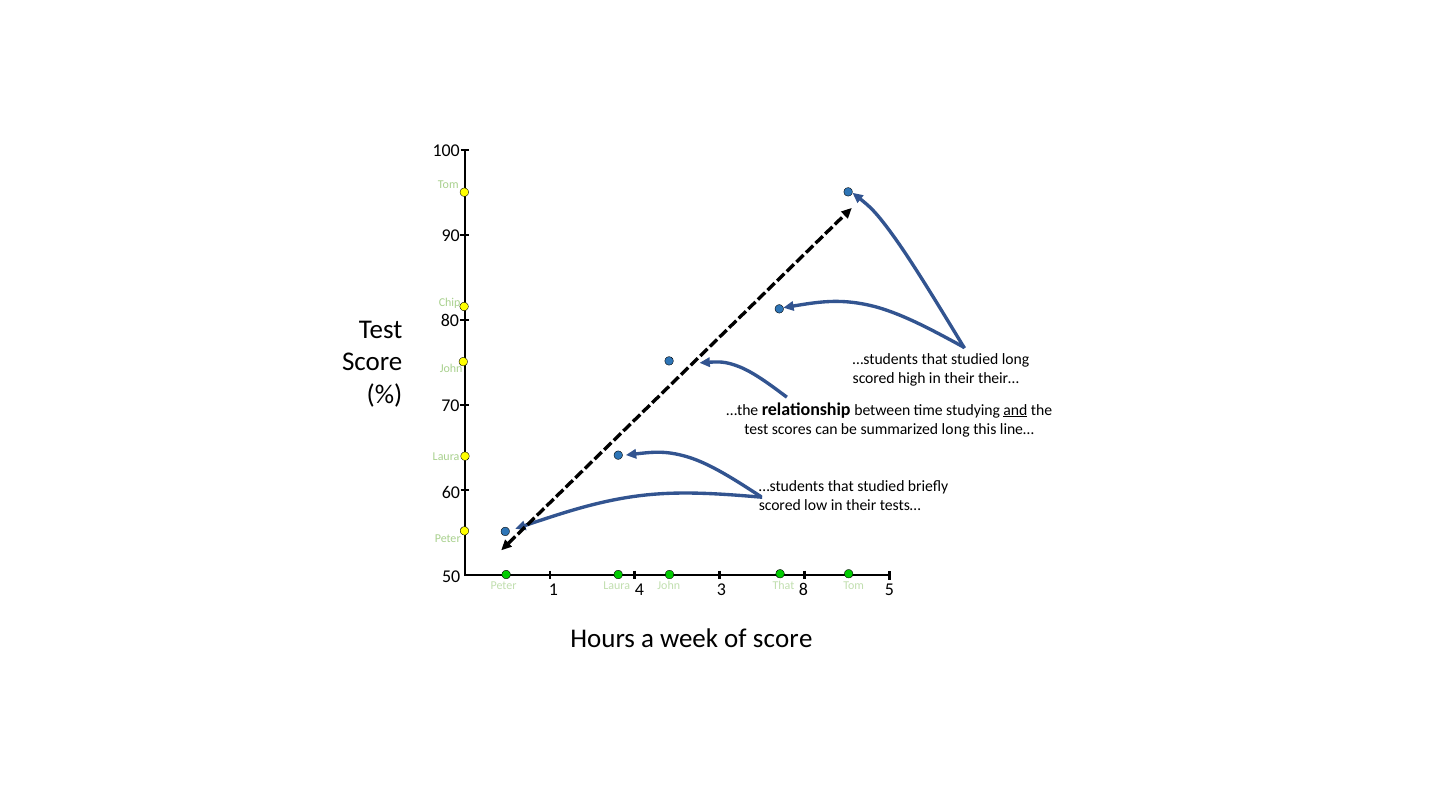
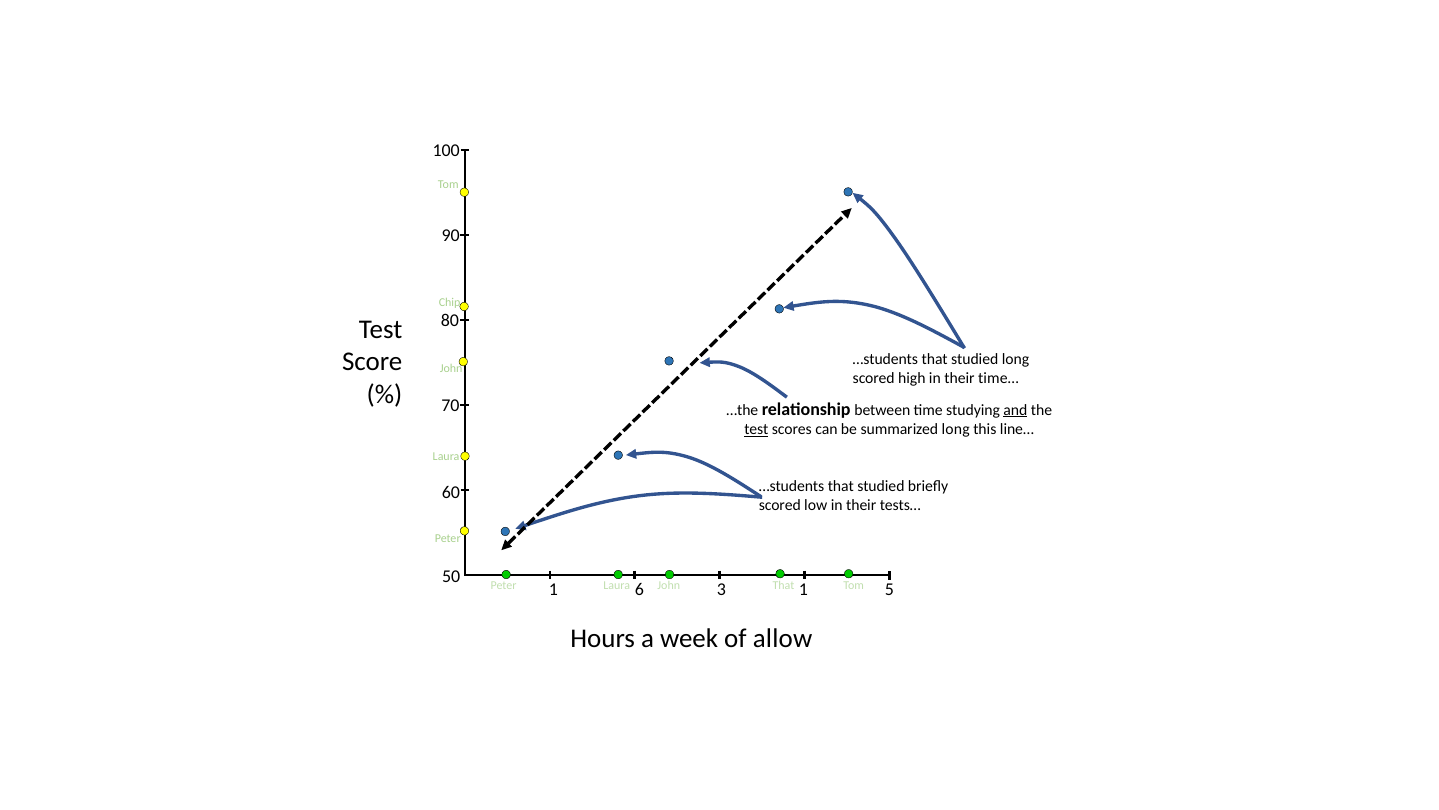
their…: their… -> time… (998, 378)
test underline: none -> present (756, 429)
4: 4 -> 6 (639, 589)
3 8: 8 -> 1 (804, 589)
of score: score -> allow (783, 638)
